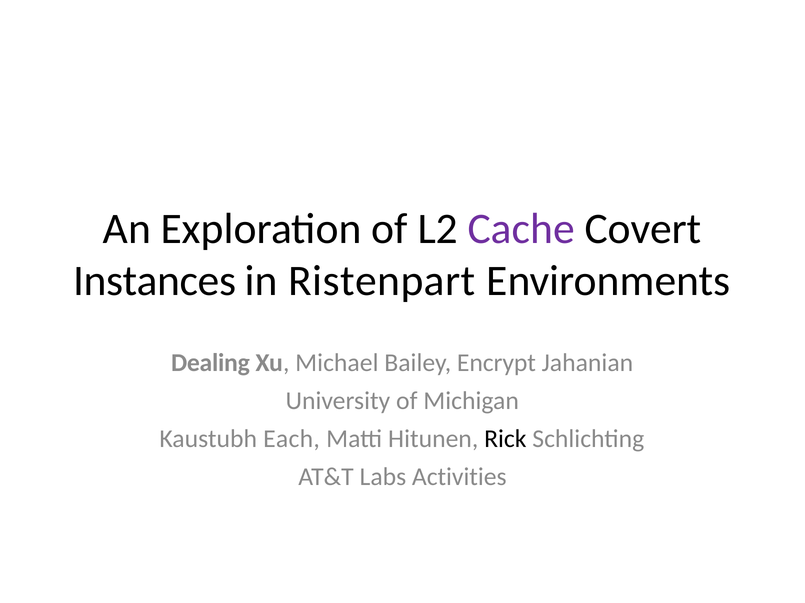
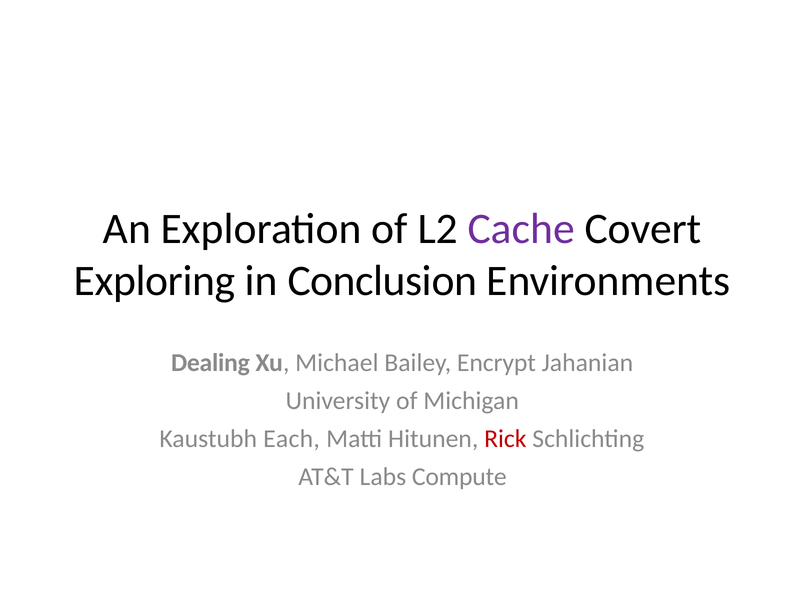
Instances: Instances -> Exploring (155, 281)
Ristenpart: Ristenpart -> Conclusion (382, 281)
Rick colour: black -> red (505, 439)
Activities: Activities -> Compute (459, 477)
